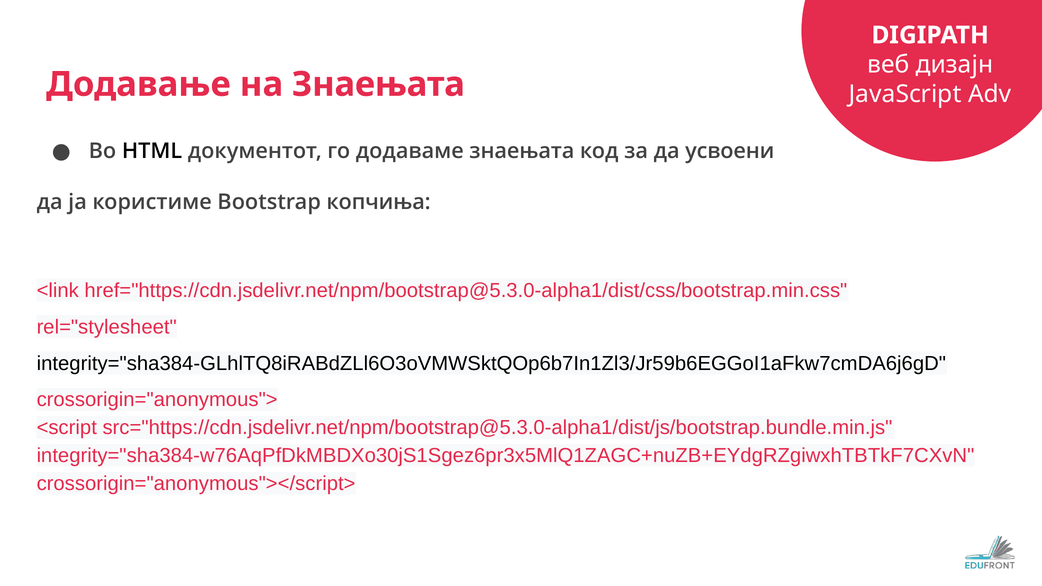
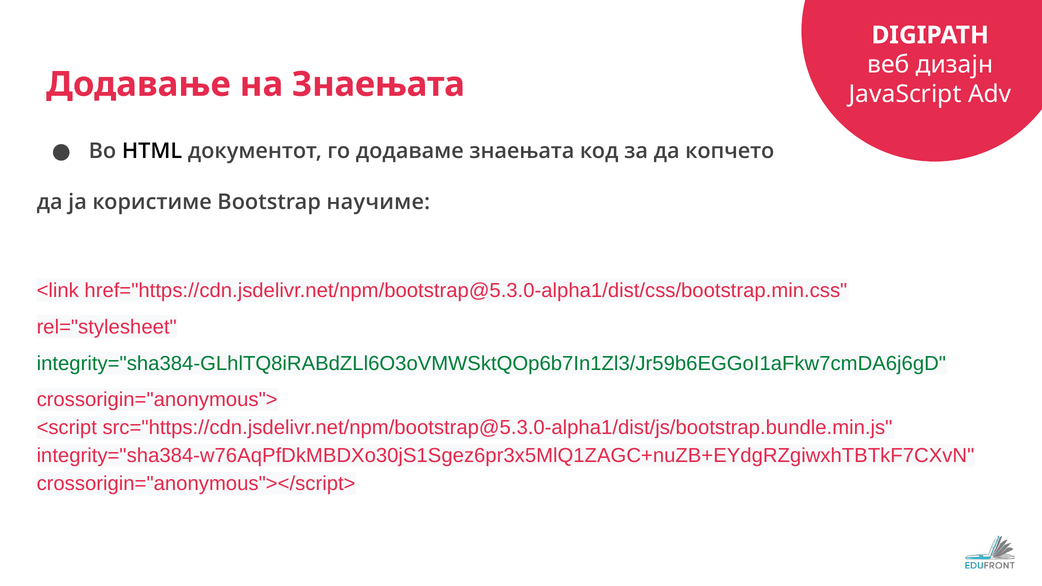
усвоени: усвоени -> копчето (730, 151)
копчиња: копчиња -> научиме (378, 202)
integrity="sha384-GLhlTQ8iRABdZLl6O3oVMWSktQOp6b7In1Zl3/Jr59b6EGGoI1aFkw7cmDA6j6gD colour: black -> green (491, 363)
